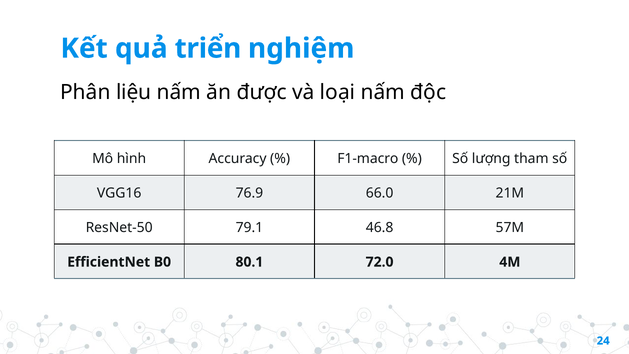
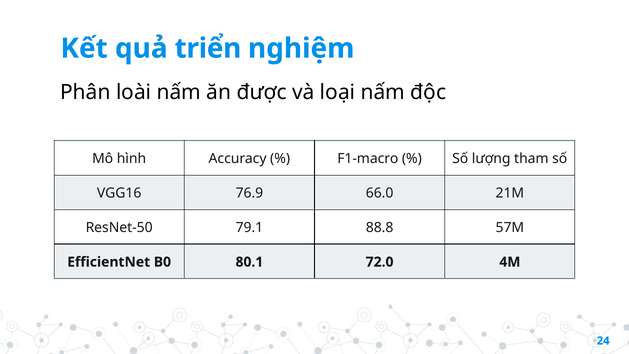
liệu: liệu -> loài (134, 93)
46.8: 46.8 -> 88.8 (380, 227)
